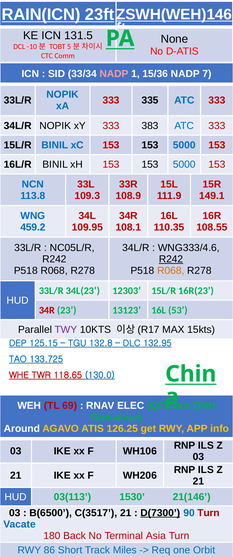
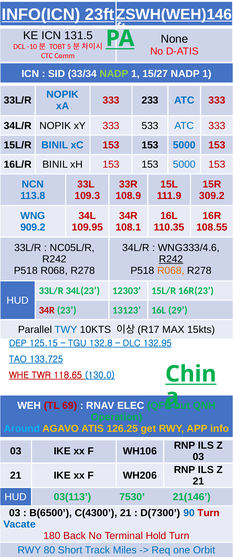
RAIN(ICN: RAIN(ICN -> INFO(ICN (41, 14)
NADP colour: pink -> light green (114, 74)
15/36: 15/36 -> 15/27 (155, 74)
7: 7 -> 1 (207, 74)
335: 335 -> 233 (150, 100)
383: 383 -> 533 (150, 126)
149.1: 149.1 -> 309.2 (212, 196)
459.2: 459.2 -> 909.2 (33, 227)
53: 53 -> 29 (178, 310)
TWY colour: purple -> blue (66, 330)
Around colour: white -> light blue (22, 429)
1530: 1530 -> 7530 (132, 497)
C(3517: C(3517 -> C(4300 (96, 513)
D(7300 underline: present -> none (160, 513)
Asia: Asia -> Hold (156, 536)
86: 86 -> 80 (49, 551)
